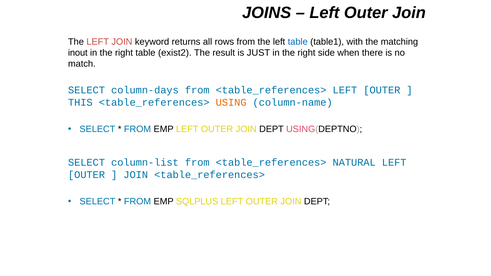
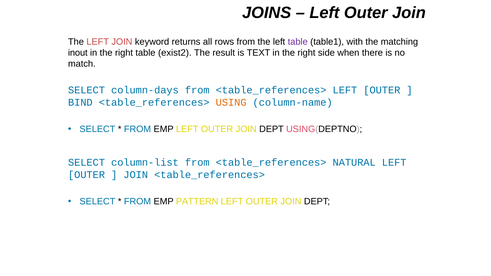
table colour: blue -> purple (298, 42)
JUST: JUST -> TEXT (259, 53)
THIS: THIS -> BIND (80, 102)
SQLPLUS: SQLPLUS -> PATTERN (197, 202)
